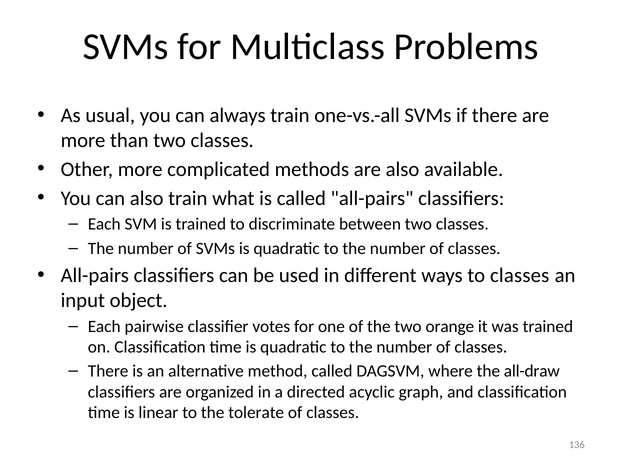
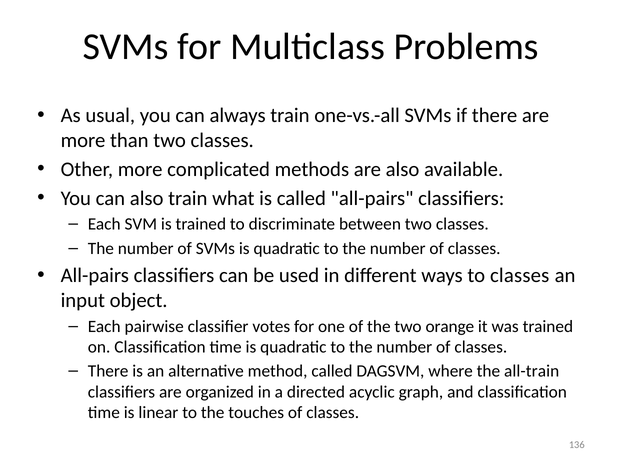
all-draw: all-draw -> all-train (532, 372)
tolerate: tolerate -> touches (256, 413)
